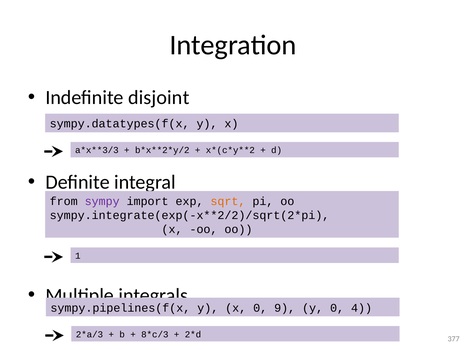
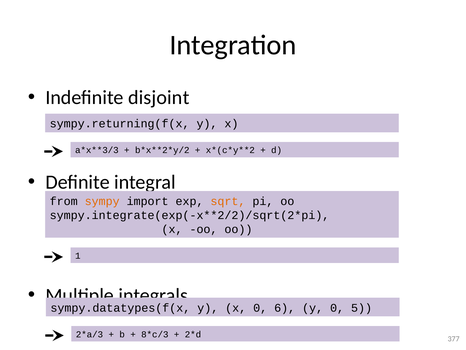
sympy.datatypes(f(x: sympy.datatypes(f(x -> sympy.returning(f(x (120, 124)
sympy colour: purple -> orange (102, 201)
sympy.pipelines(f(x: sympy.pipelines(f(x -> sympy.datatypes(f(x (120, 307)
9: 9 -> 6 (285, 307)
4: 4 -> 5 (362, 307)
